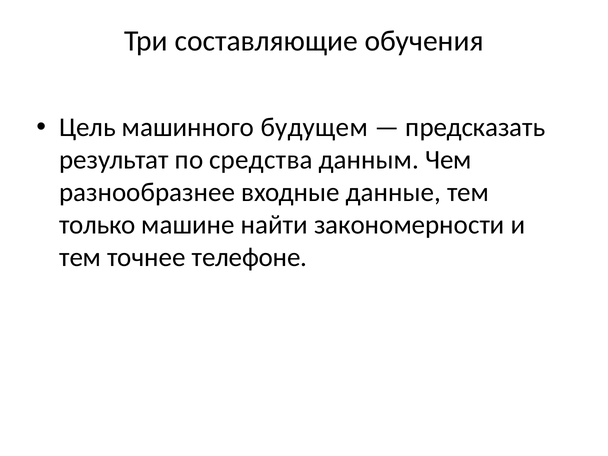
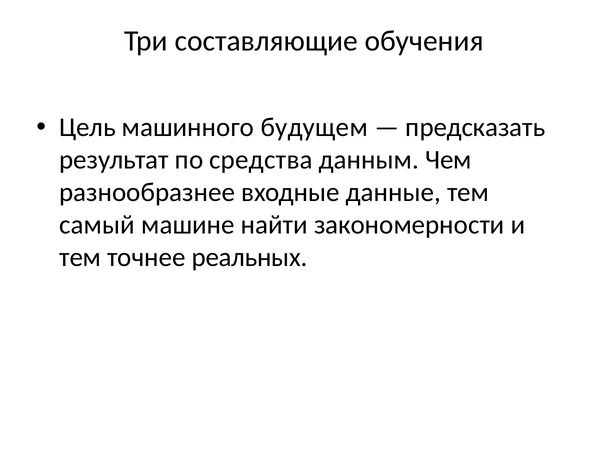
только: только -> самый (97, 225)
телефоне: телефоне -> реальных (250, 257)
